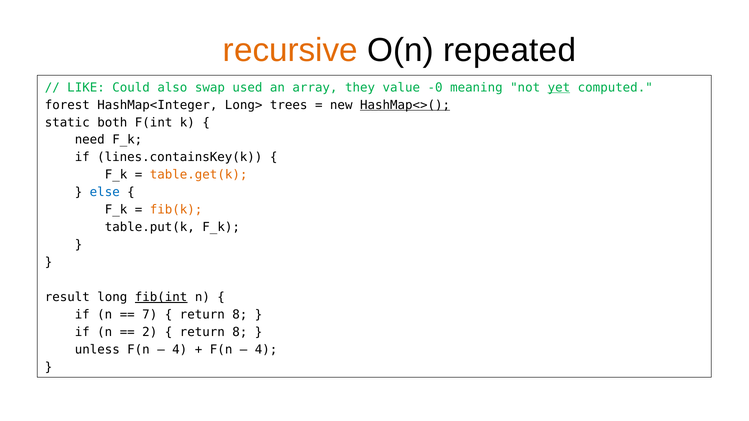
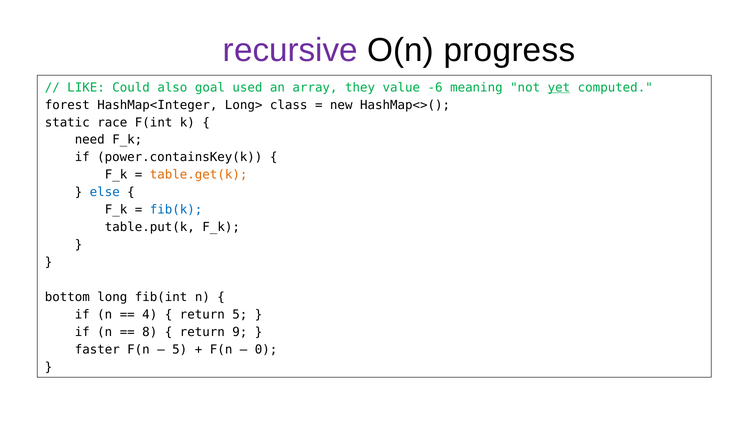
recursive colour: orange -> purple (290, 51)
repeated: repeated -> progress (510, 51)
swap: swap -> goal (210, 88)
-0: -0 -> -6 (435, 88)
trees: trees -> class (289, 105)
HashMap<>( underline: present -> none (405, 105)
both: both -> race (112, 123)
lines.containsKey(k: lines.containsKey(k -> power.containsKey(k (180, 157)
fib(k colour: orange -> blue (176, 210)
result: result -> bottom (67, 297)
fib(int underline: present -> none (161, 297)
7: 7 -> 4 (150, 315)
8: 8 -> 5 (240, 315)
2: 2 -> 8 (150, 332)
8: 8 -> 9 (240, 332)
unless: unless -> faster (97, 350)
4: 4 -> 5 (180, 350)
4: 4 -> 0 (266, 350)
